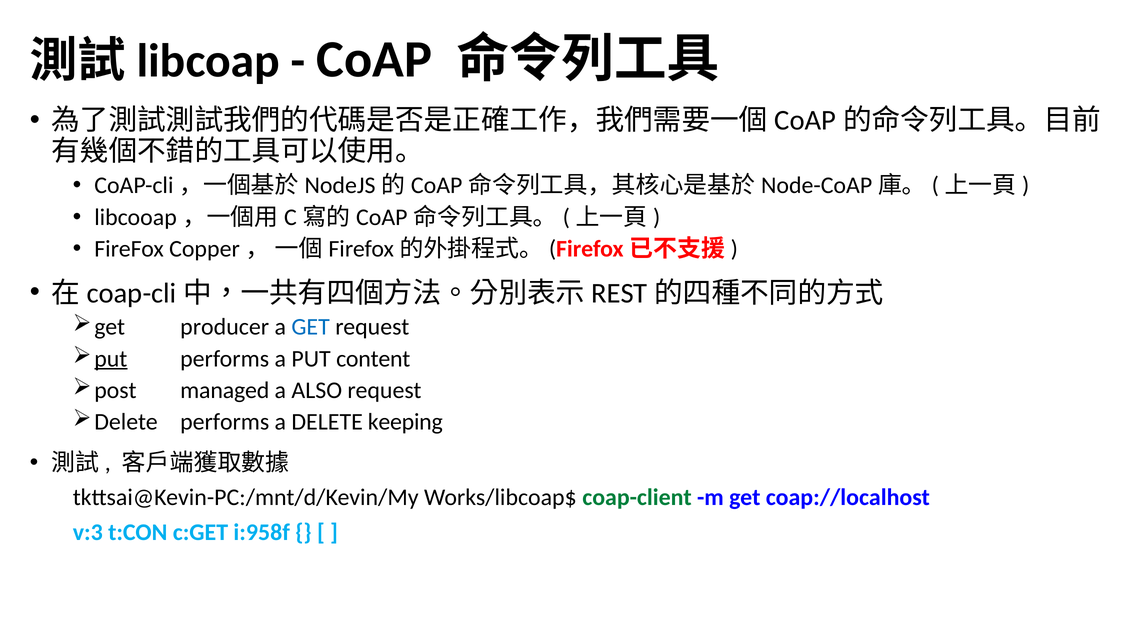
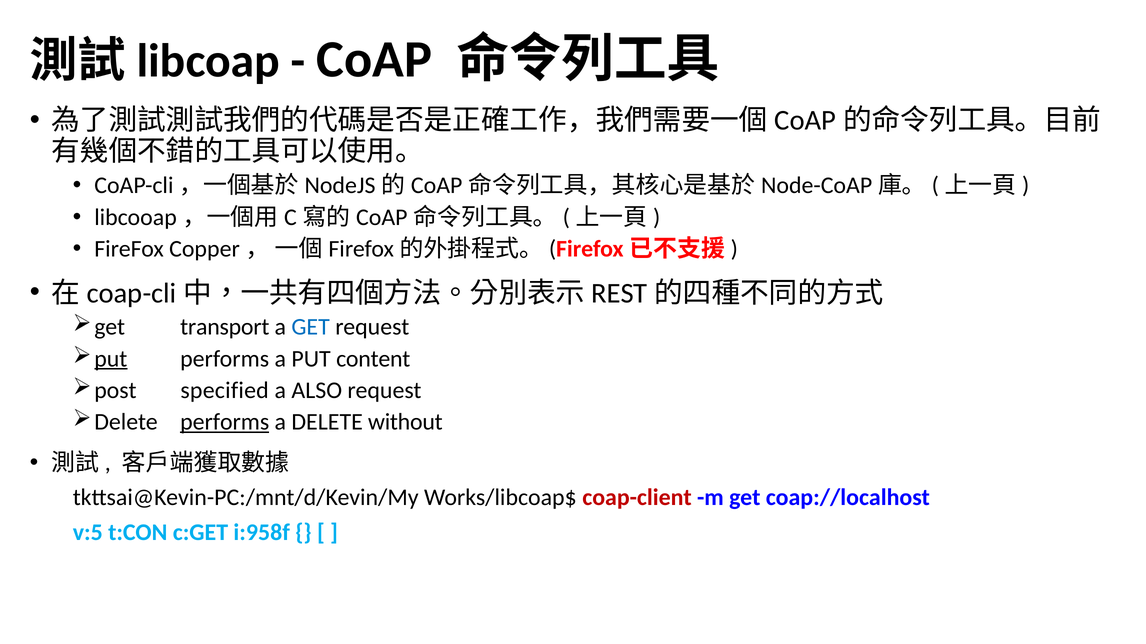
producer: producer -> transport (225, 327)
managed: managed -> specified (225, 391)
performs underline: none -> present (225, 422)
keeping: keeping -> without (405, 422)
coap-client colour: green -> red (637, 498)
v:3: v:3 -> v:5 (88, 533)
